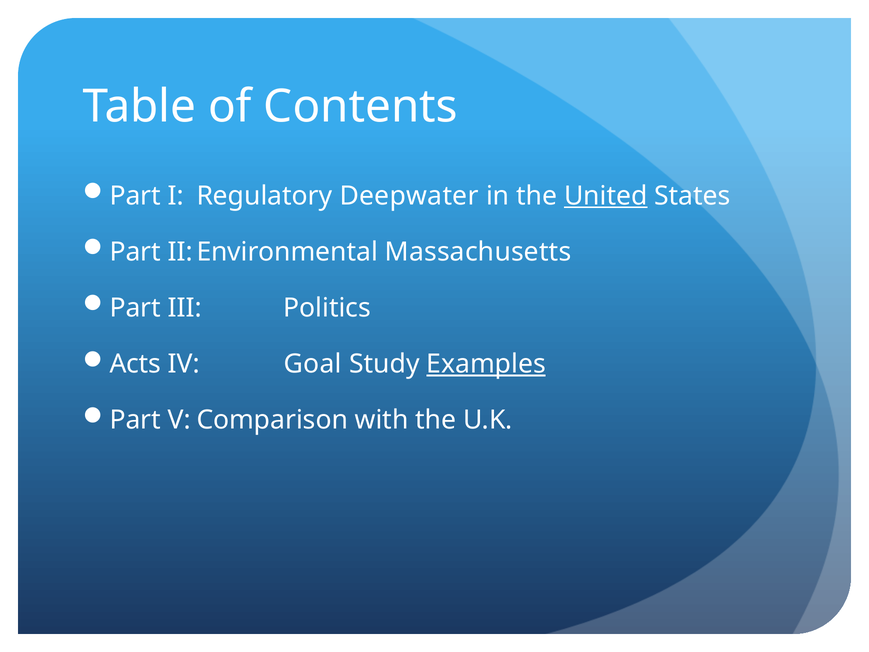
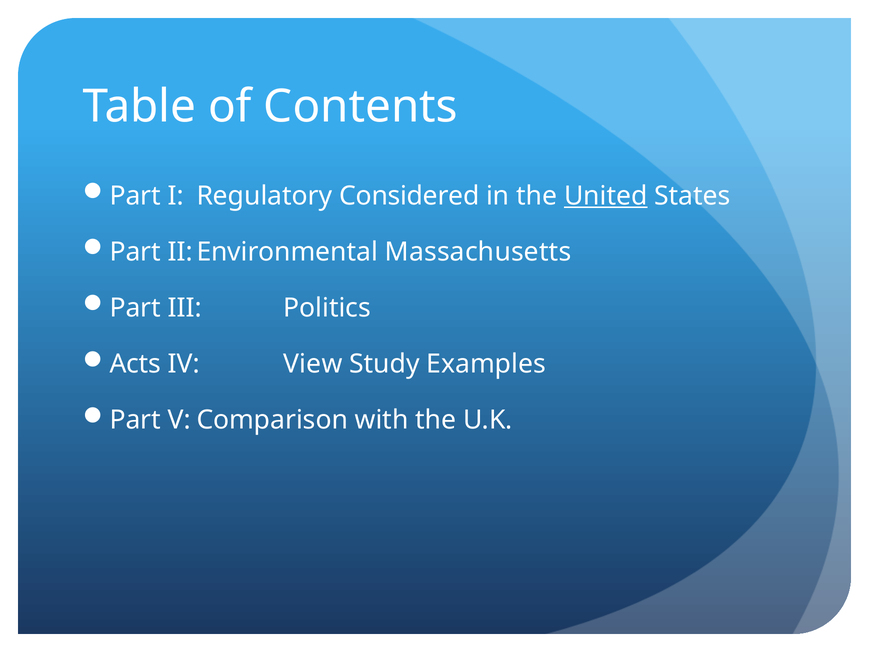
Deepwater: Deepwater -> Considered (409, 196)
Goal: Goal -> View (313, 364)
Examples underline: present -> none (486, 364)
